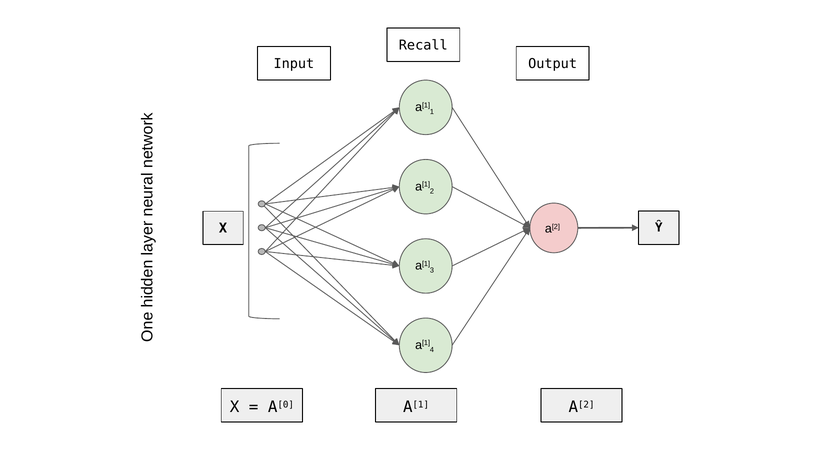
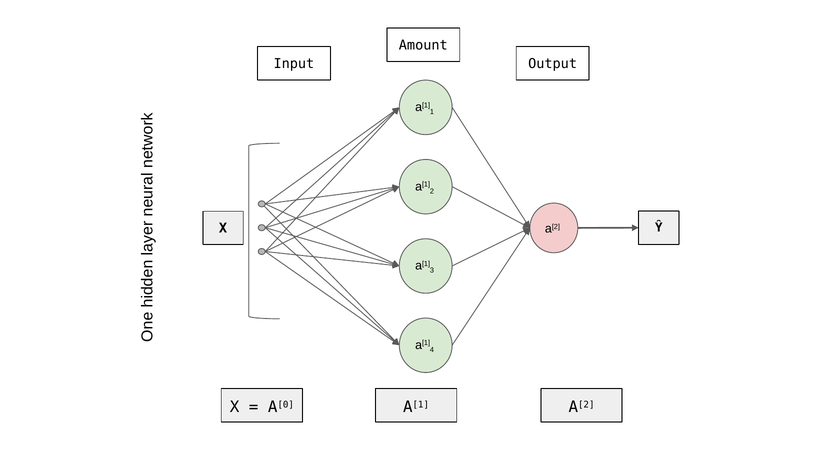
Recall: Recall -> Amount (423, 45)
